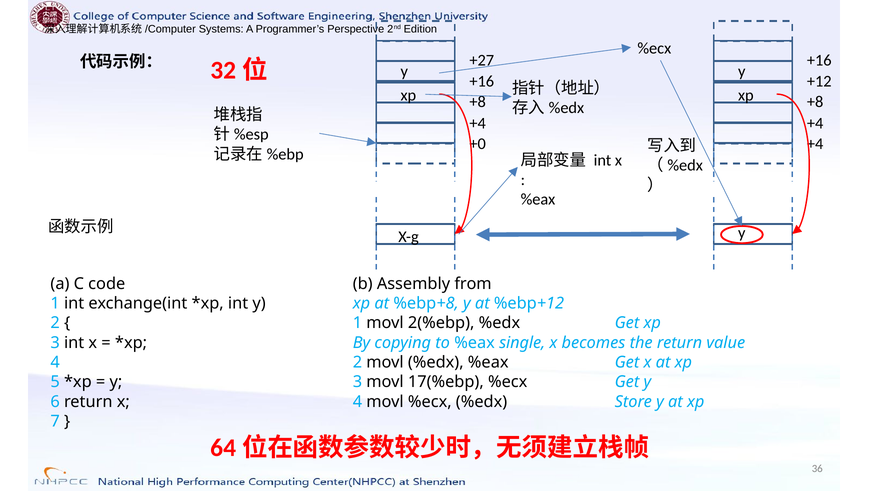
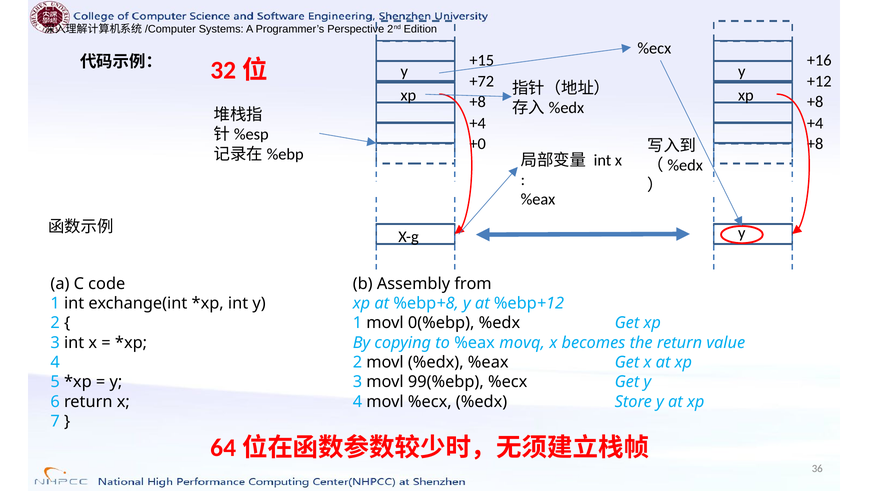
+27: +27 -> +15 (482, 60)
+16: +16 -> +72 (482, 81)
+4: +4 -> +8 (815, 144)
2(%ebp: 2(%ebp -> 0(%ebp (441, 323)
single: single -> movq (522, 343)
17(%ebp: 17(%ebp -> 99(%ebp (446, 382)
